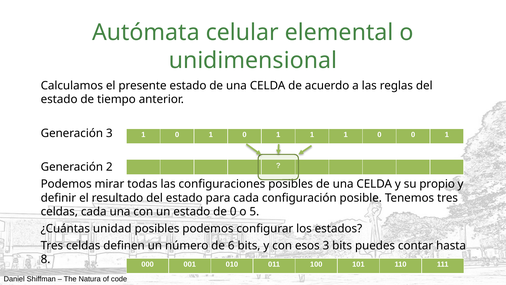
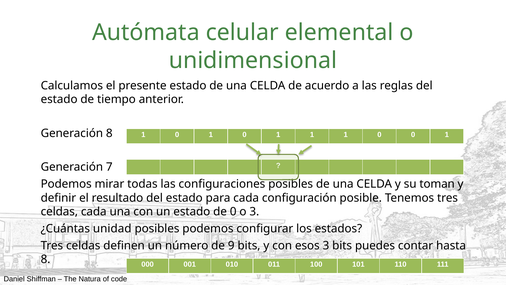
Generación 3: 3 -> 8 (109, 133)
2: 2 -> 7 (109, 167)
propio: propio -> toman (437, 184)
o 5: 5 -> 3 (254, 212)
6: 6 -> 9 (231, 245)
